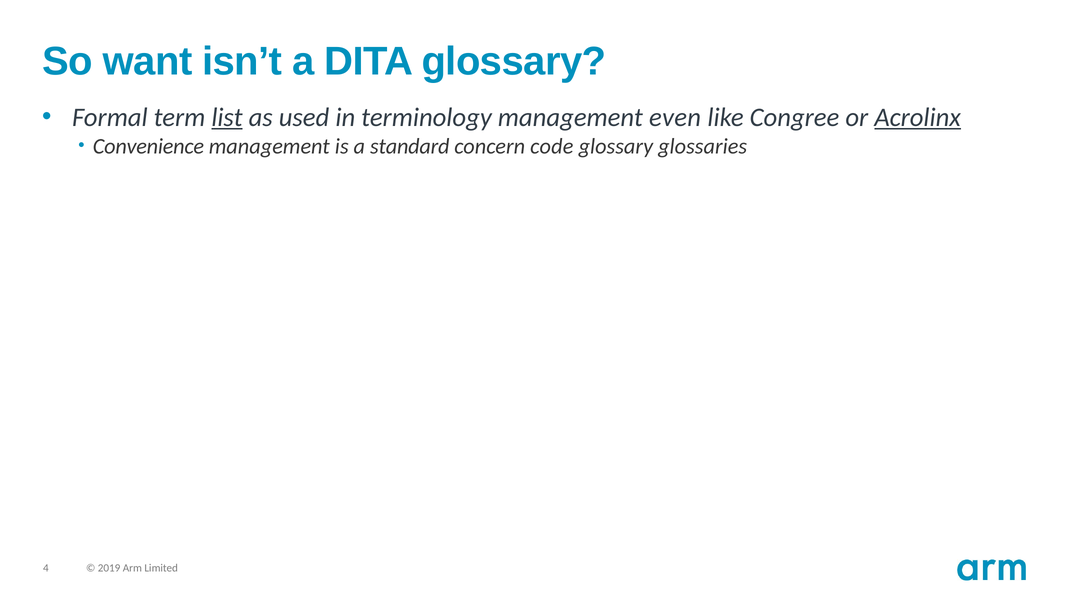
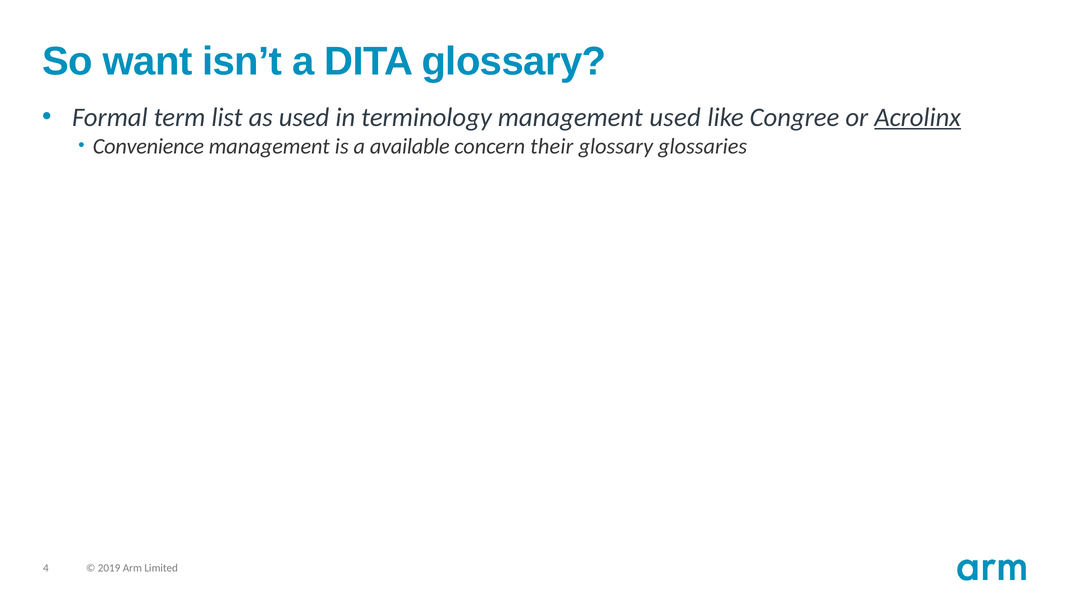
list underline: present -> none (227, 117)
management even: even -> used (675, 117)
standard: standard -> available (410, 146)
code: code -> their (552, 146)
